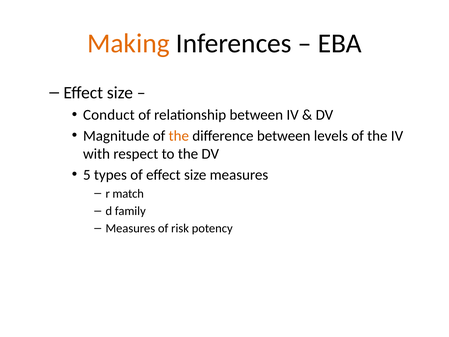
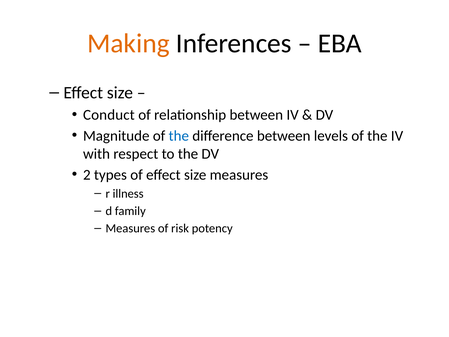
the colour: orange -> blue (179, 136)
5: 5 -> 2 (87, 175)
match: match -> illness (128, 193)
